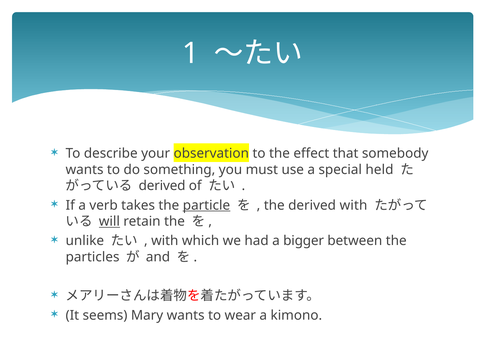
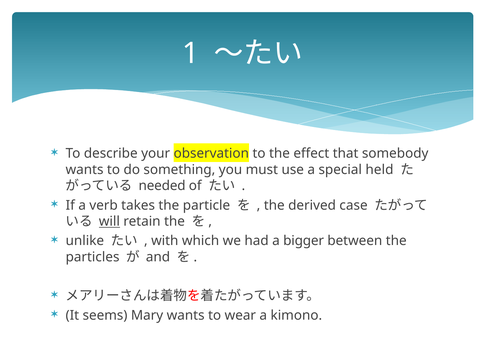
derived: derived -> needed (162, 186)
particle underline: present -> none (206, 205)
derived with: with -> case (354, 205)
